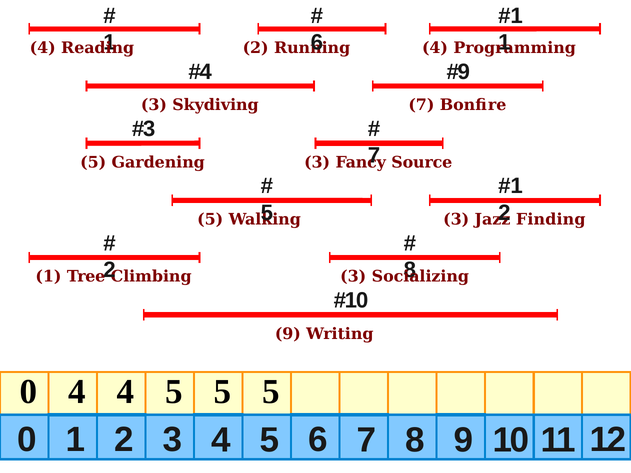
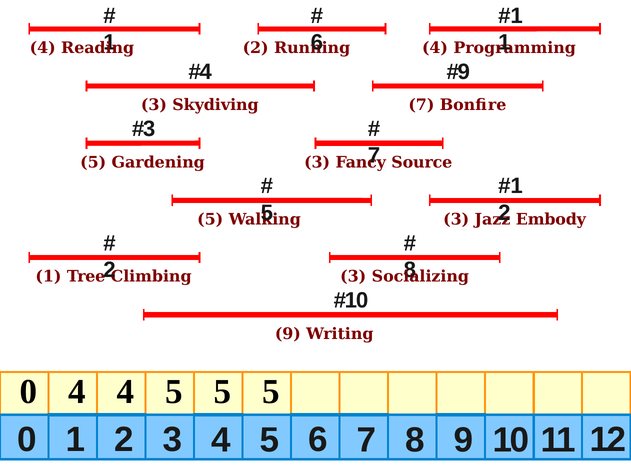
Finding: Finding -> Embody (551, 220)
